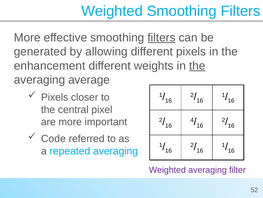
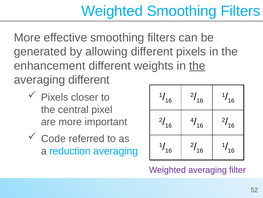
filters underline: present -> none (162, 37)
averaging average: average -> different (89, 80)
repeated: repeated -> reduction (70, 150)
